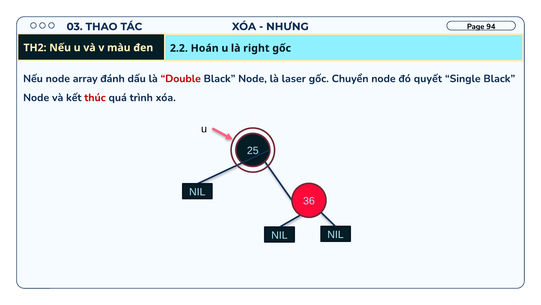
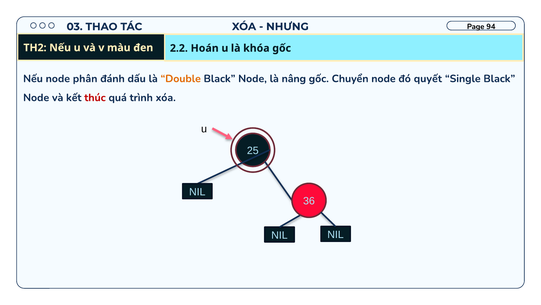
right: right -> khóa (256, 48)
array: array -> phân (85, 78)
Double colour: red -> orange (181, 78)
laser: laser -> nâng (294, 78)
